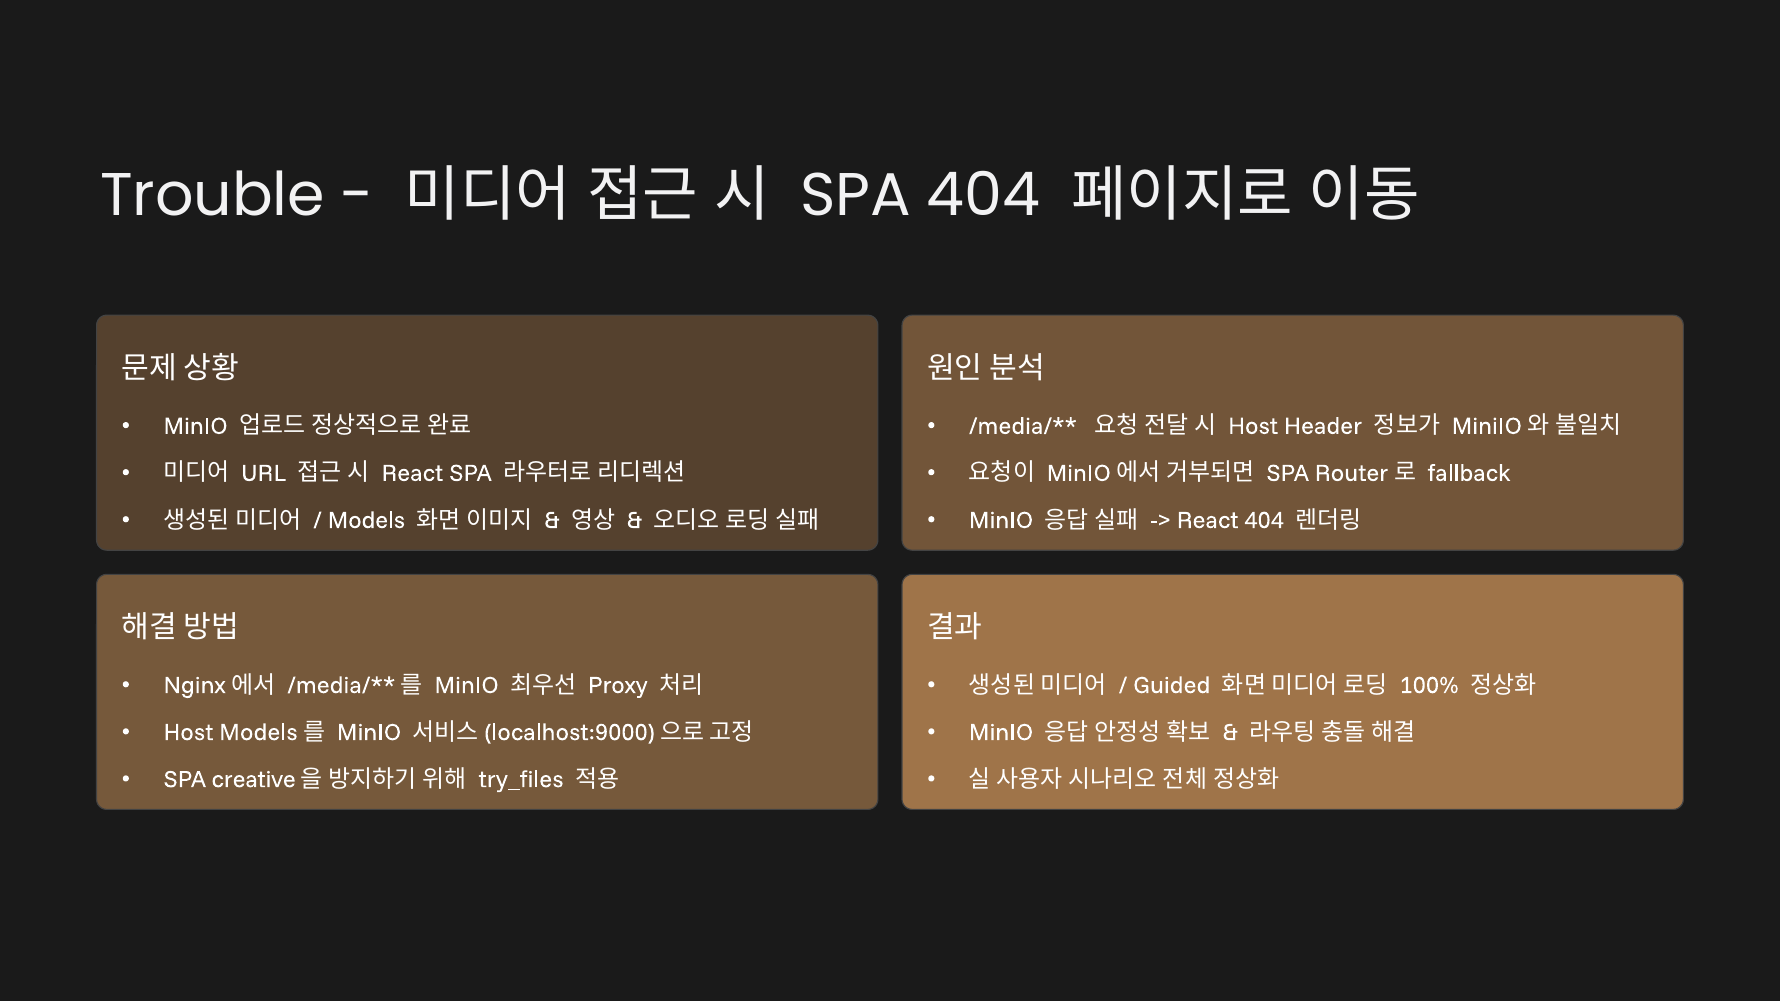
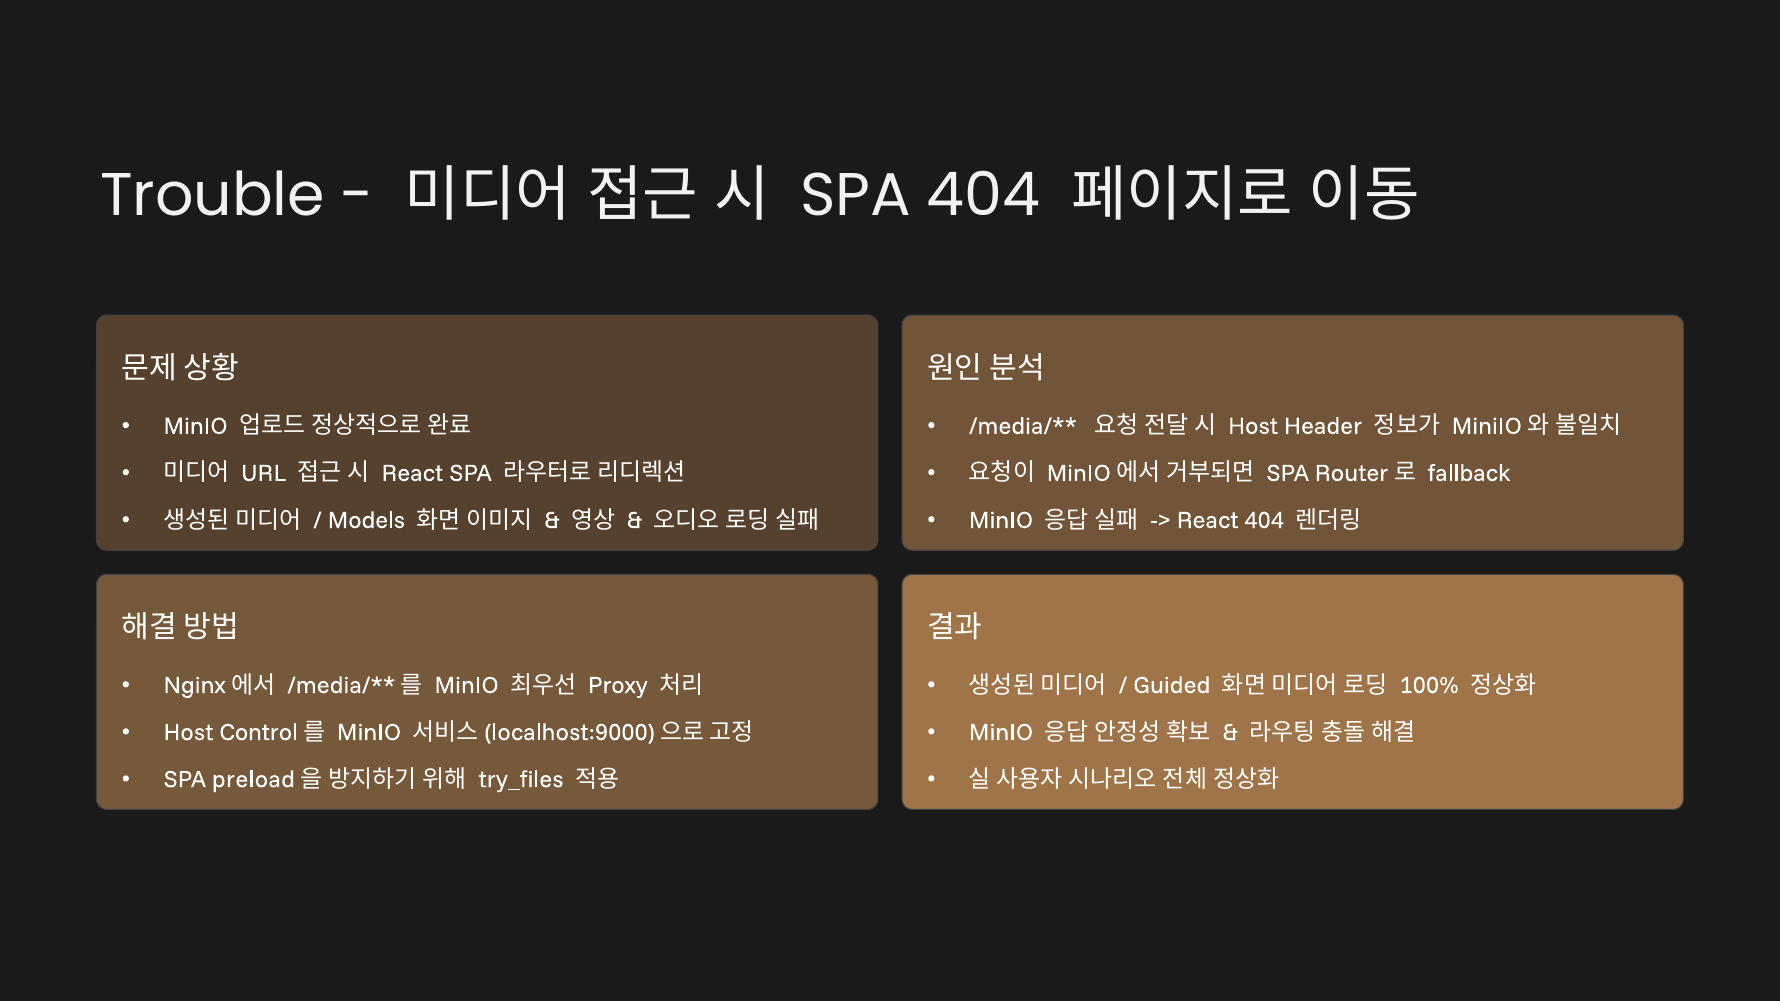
Host Models: Models -> Control (259, 732)
creative: creative -> preload (253, 780)
